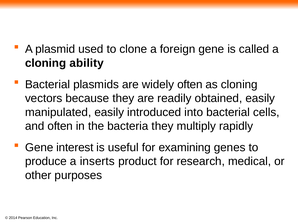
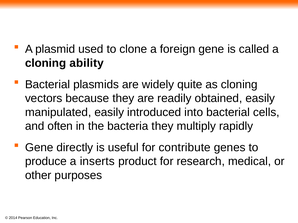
widely often: often -> quite (190, 85)
interest: interest -> directly (75, 148)
examining: examining -> contribute (185, 148)
